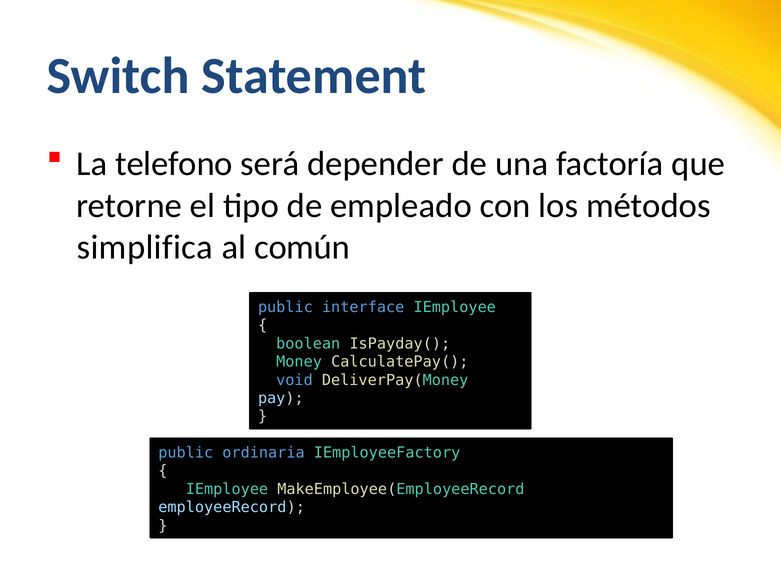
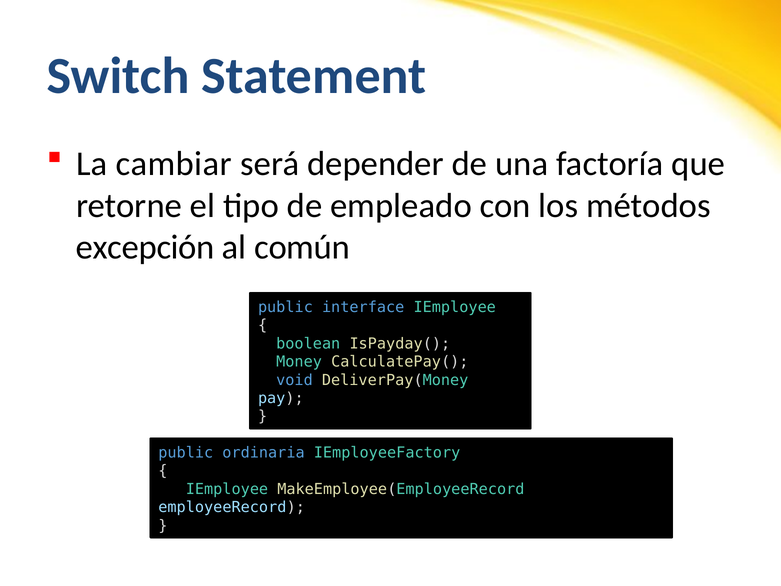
telefono: telefono -> cambiar (174, 164)
simplifica: simplifica -> excepción (145, 247)
